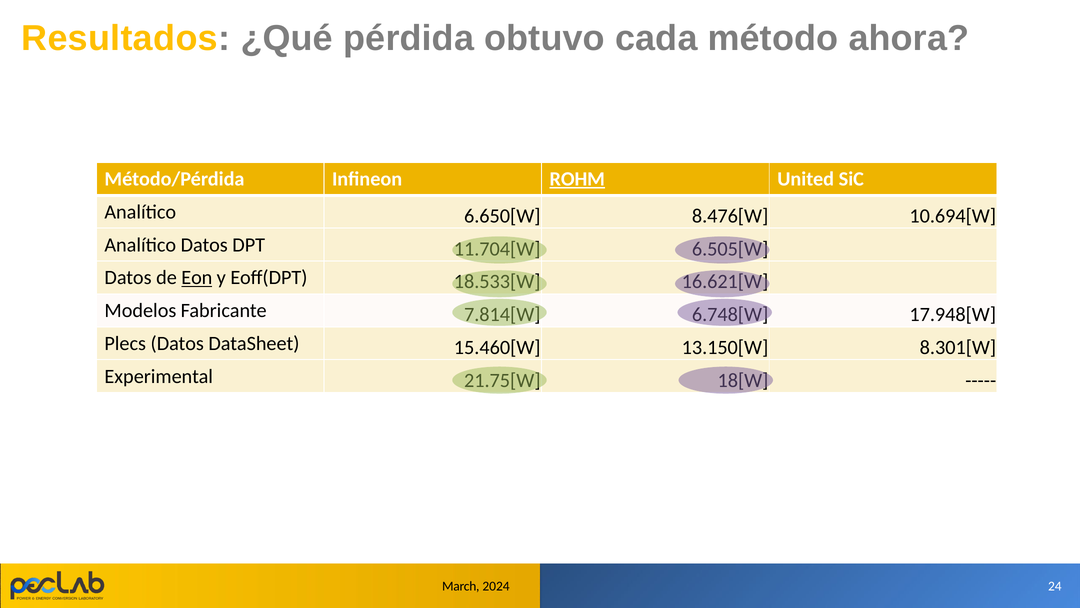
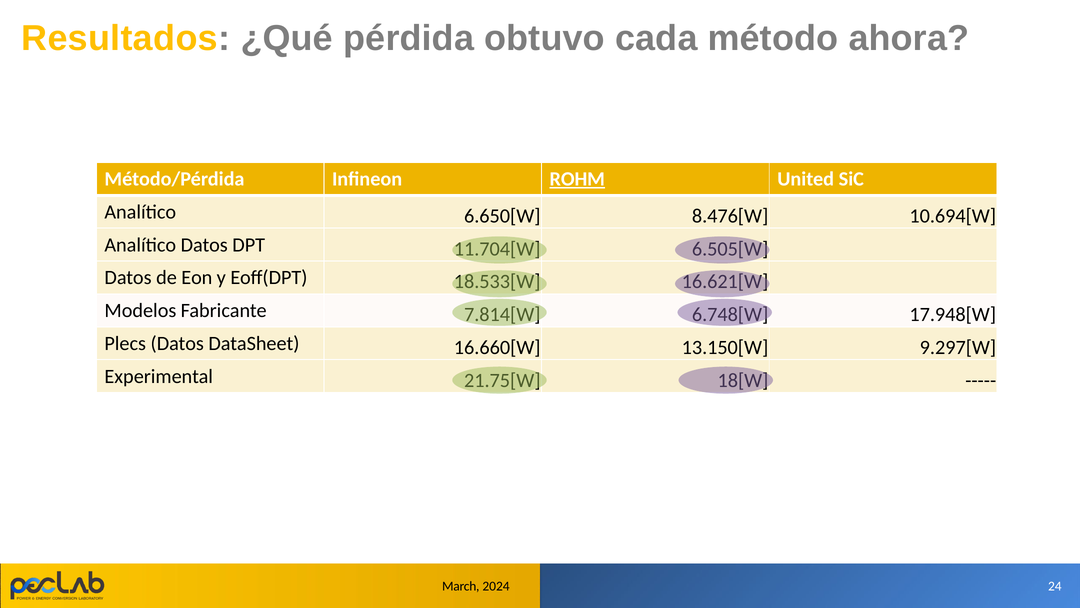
Eon underline: present -> none (197, 277)
15.460[W: 15.460[W -> 16.660[W (497, 347)
8.301[W: 8.301[W -> 9.297[W (958, 347)
